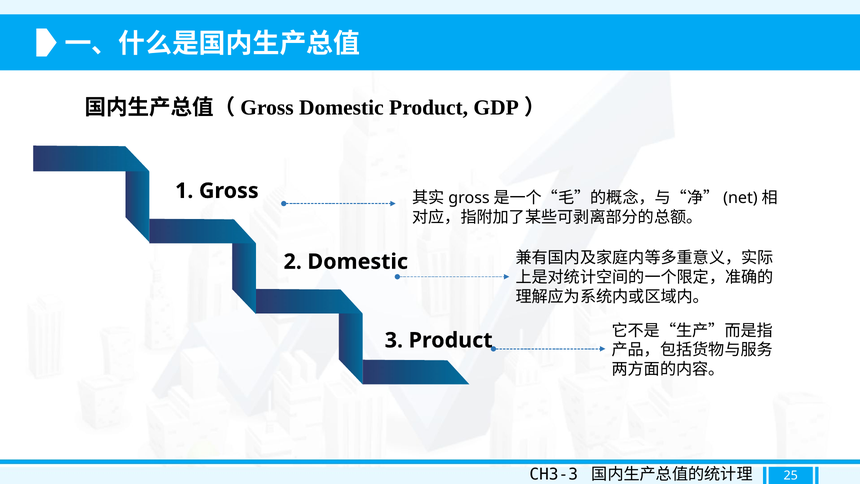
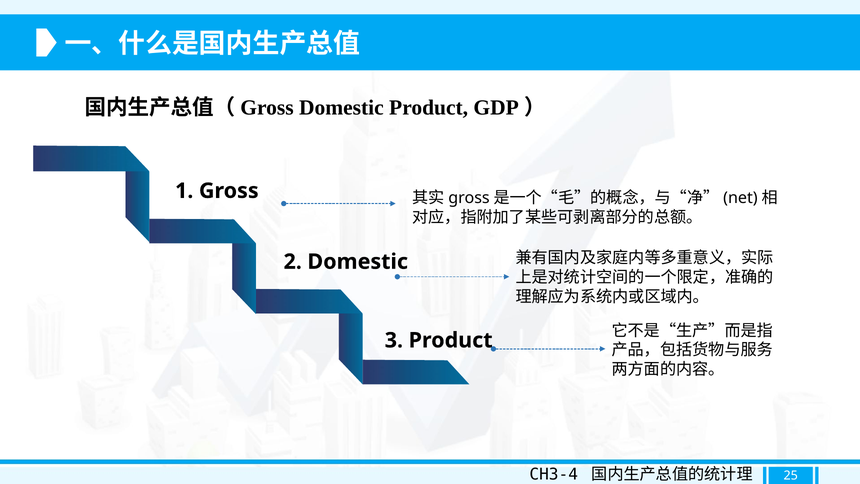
CH3-3: CH3-3 -> CH3-4 (554, 474)
